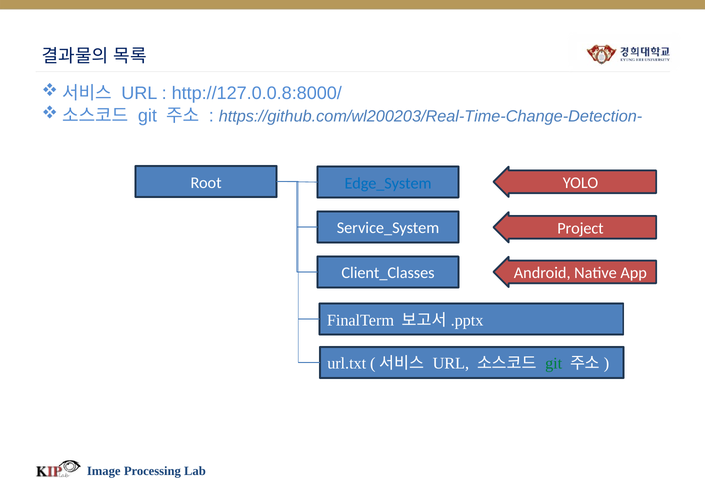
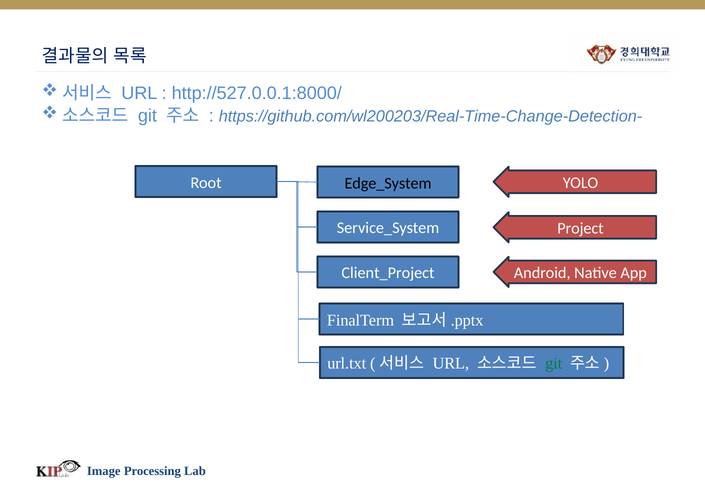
http://127.0.0.8:8000/: http://127.0.0.8:8000/ -> http://527.0.0.1:8000/ (257, 93)
Edge_System colour: blue -> black (388, 183)
Client_Classes: Client_Classes -> Client_Project (388, 273)
